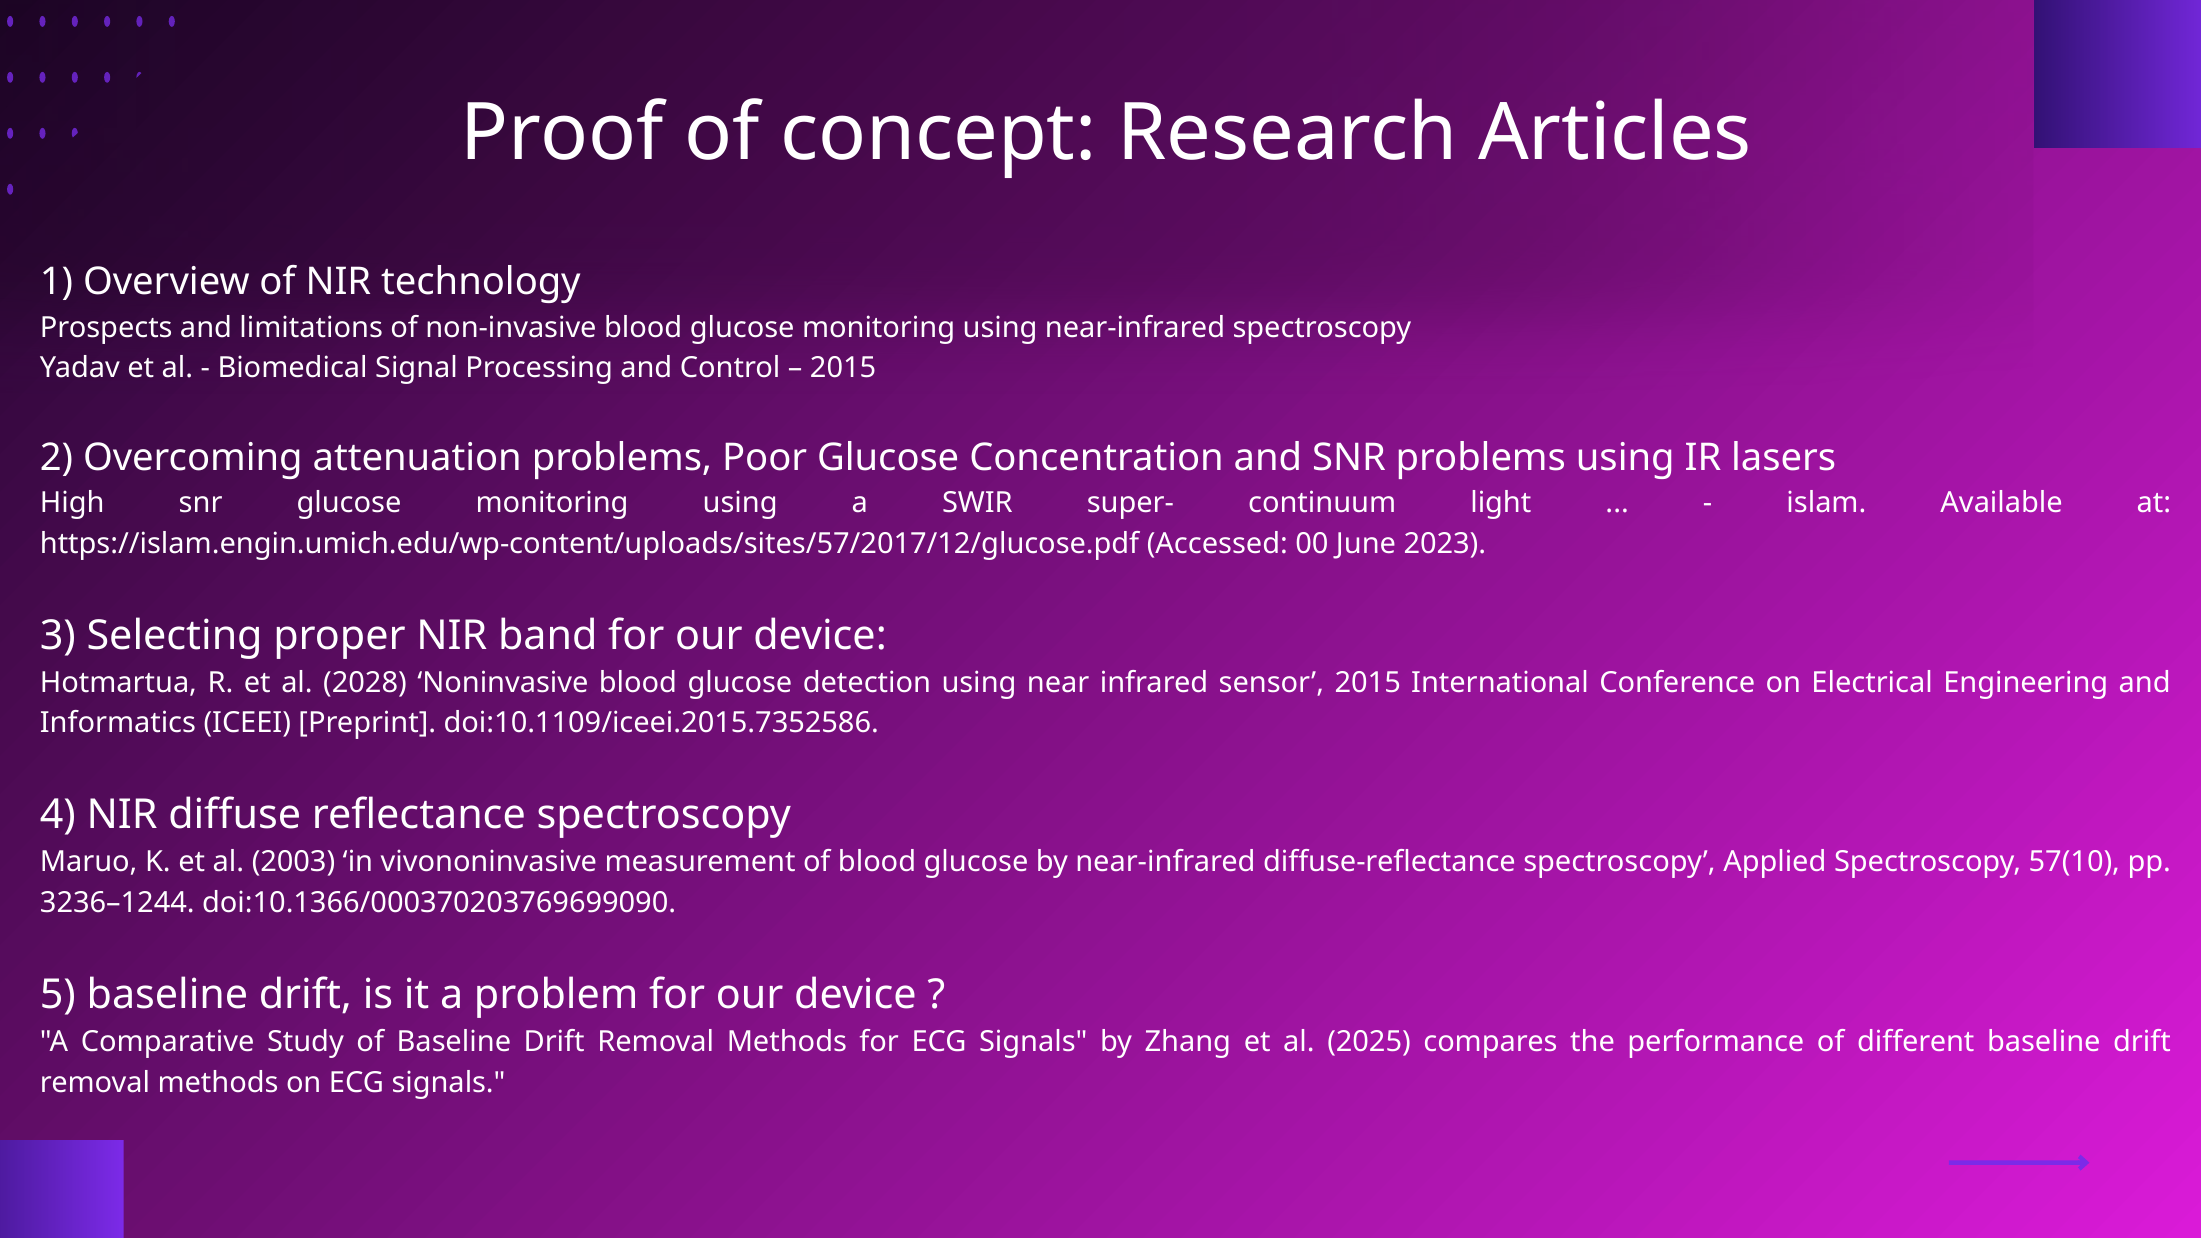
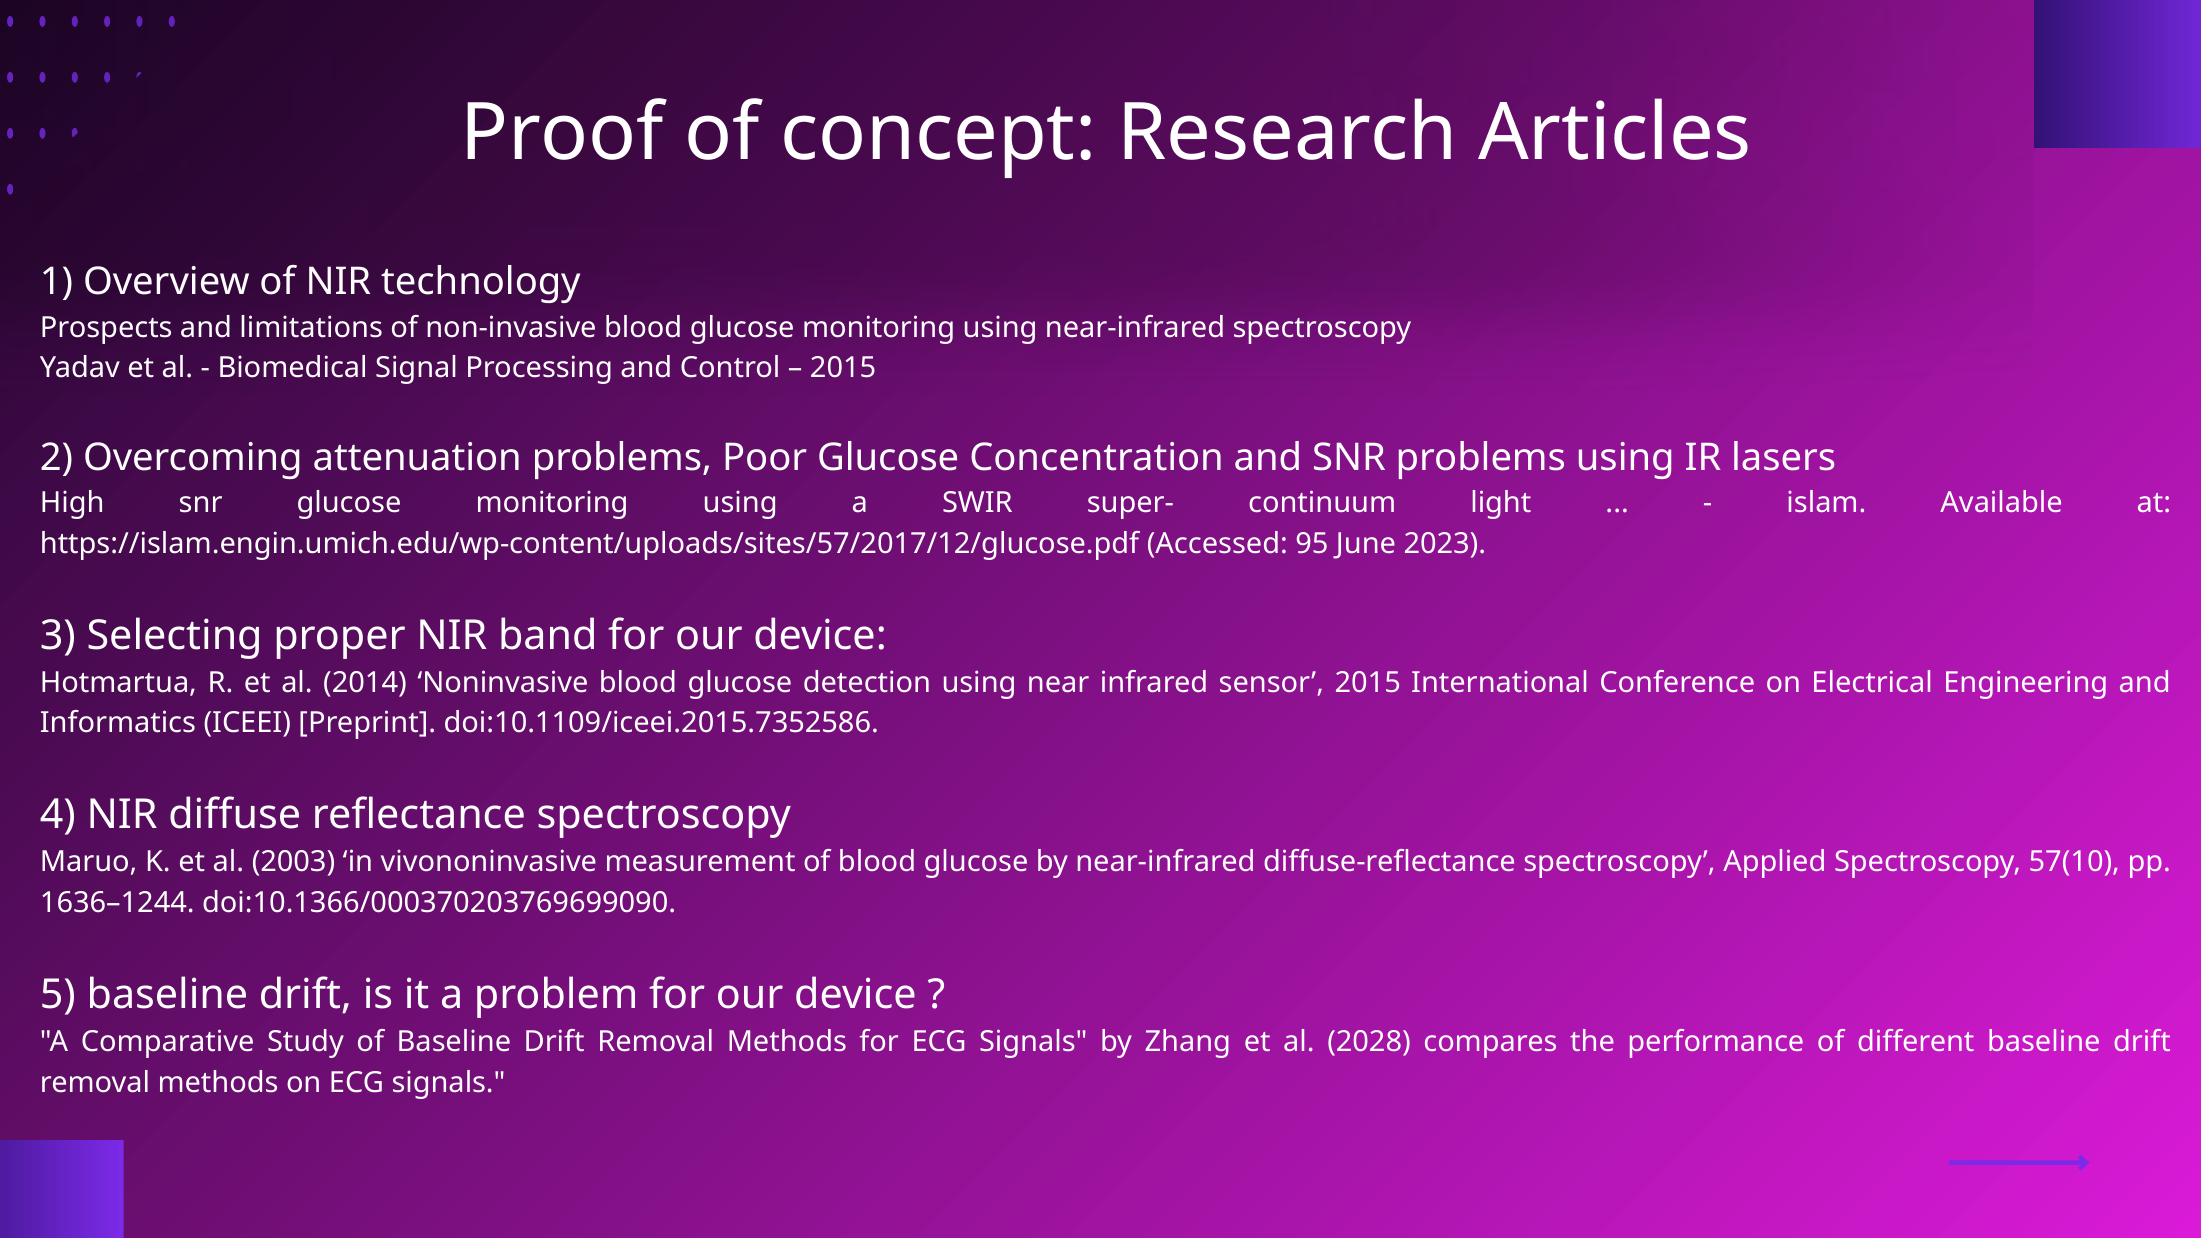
00: 00 -> 95 (1312, 544)
2028: 2028 -> 2014 (365, 683)
3236–1244: 3236–1244 -> 1636–1244 (117, 903)
2025: 2025 -> 2028 (1369, 1042)
